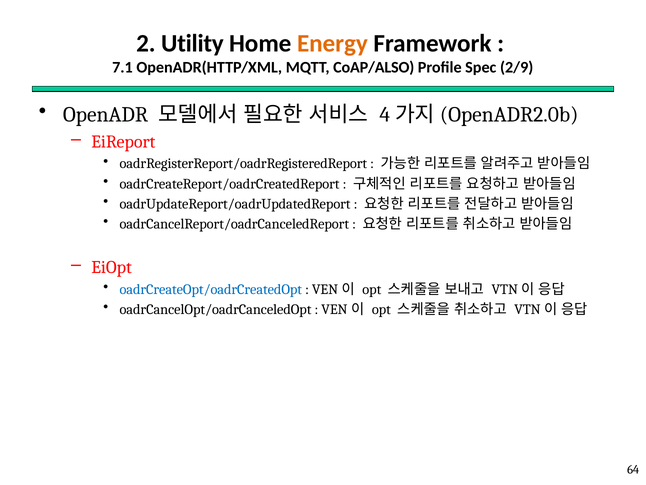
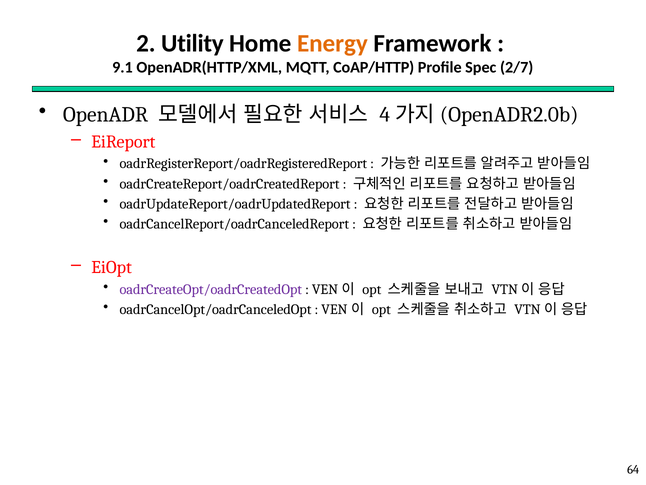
7.1: 7.1 -> 9.1 (122, 67)
CoAP/ALSO: CoAP/ALSO -> CoAP/HTTP (374, 67)
2/9: 2/9 -> 2/7 (517, 67)
oadrCreateOpt/oadrCreatedOpt colour: blue -> purple (211, 289)
